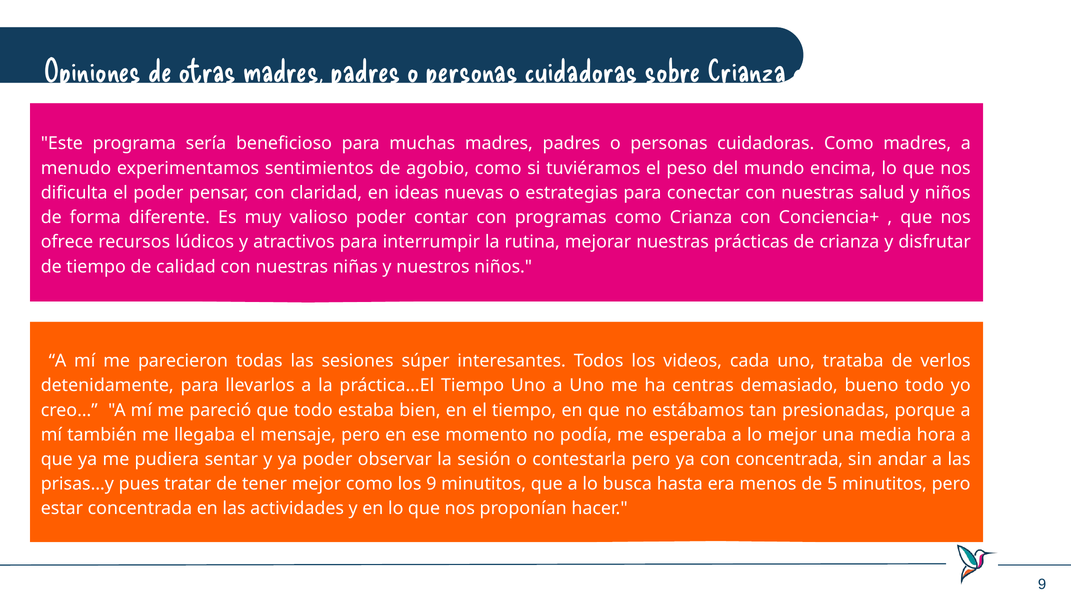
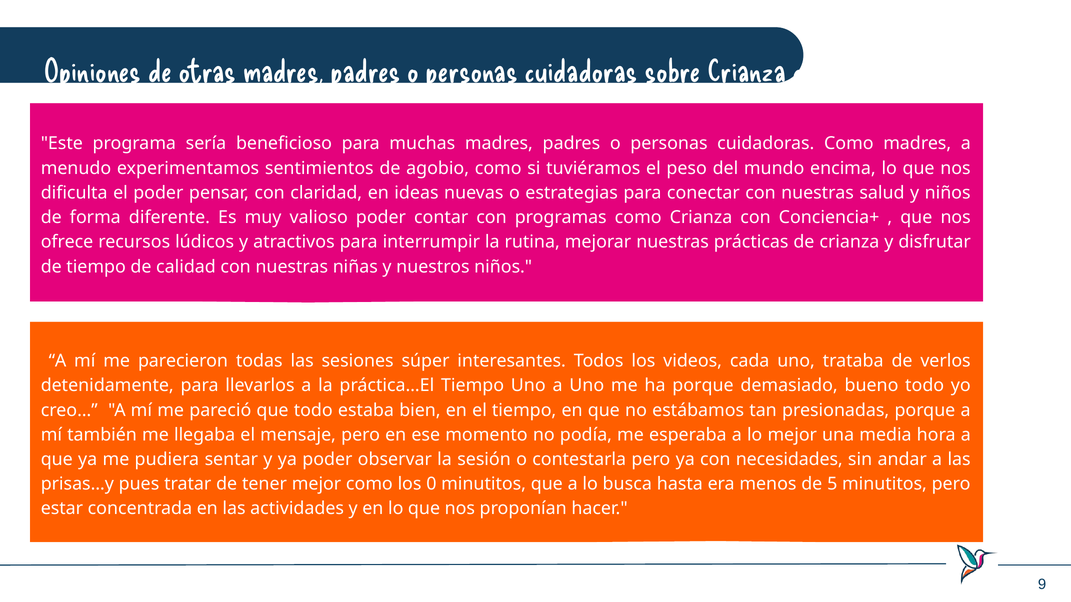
ha centras: centras -> porque (703, 386)
con concentrada: concentrada -> necesidades (789, 460)
los 9: 9 -> 0 (431, 484)
